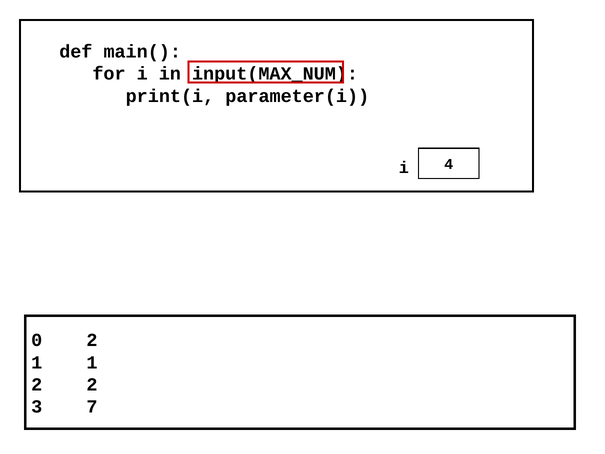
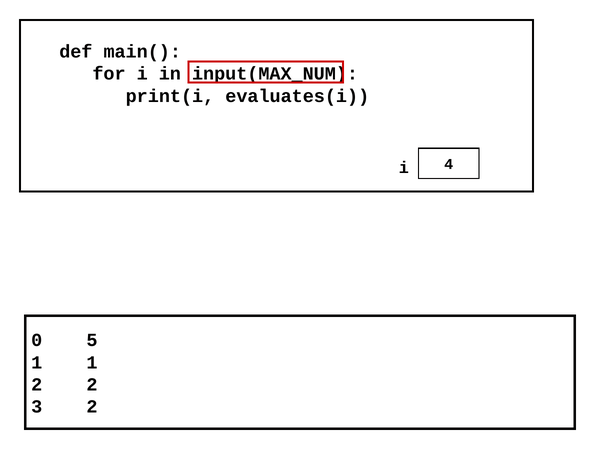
parameter(i: parameter(i -> evaluates(i (297, 96)
0 2: 2 -> 5 (92, 340)
3 7: 7 -> 2 (92, 407)
